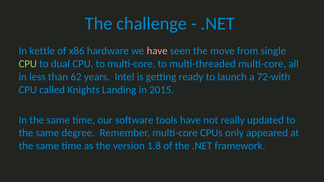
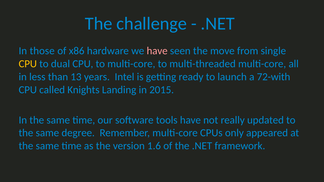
kettle: kettle -> those (42, 51)
CPU colour: light green -> yellow (28, 64)
62: 62 -> 13 (76, 77)
1.8: 1.8 -> 1.6 (154, 146)
